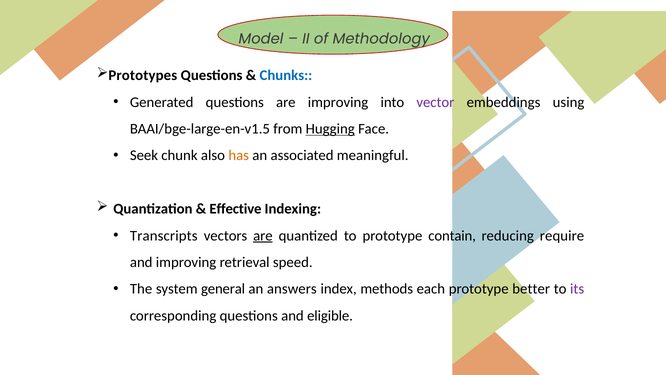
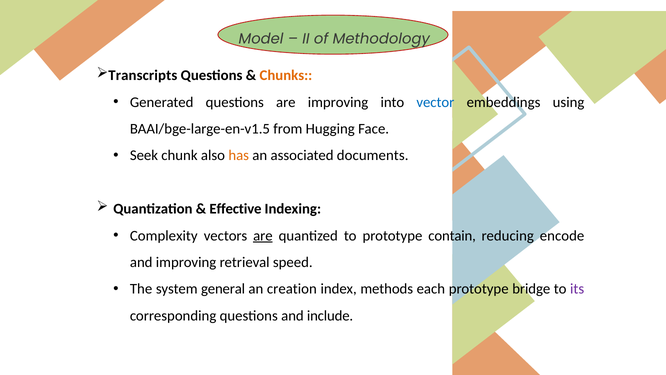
Prototypes: Prototypes -> Transcripts (143, 75)
Chunks colour: blue -> orange (286, 75)
vector colour: purple -> blue (435, 102)
Hugging underline: present -> none (330, 129)
meaningful: meaningful -> documents (373, 155)
Transcripts: Transcripts -> Complexity (164, 235)
require: require -> encode (562, 235)
answers: answers -> creation (292, 289)
better: better -> bridge (531, 289)
eligible: eligible -> include (330, 315)
